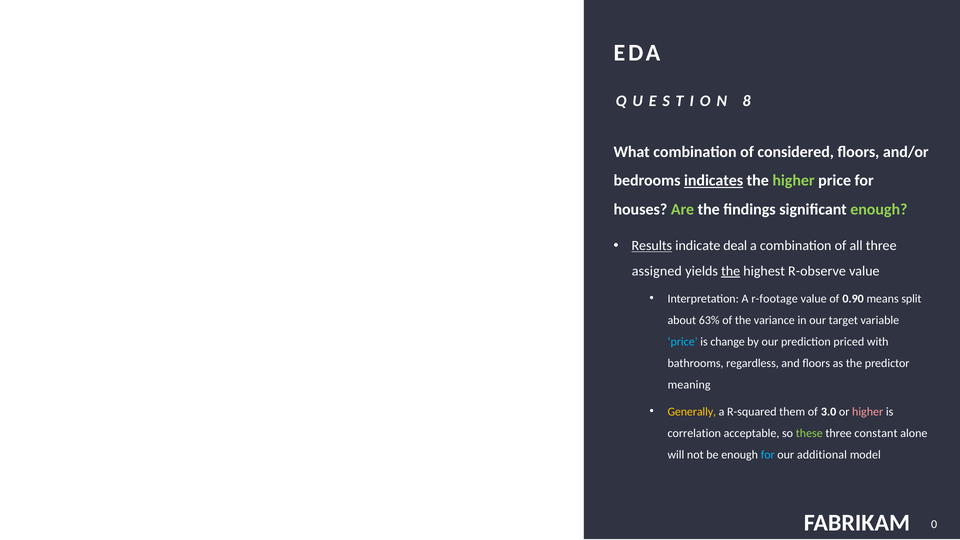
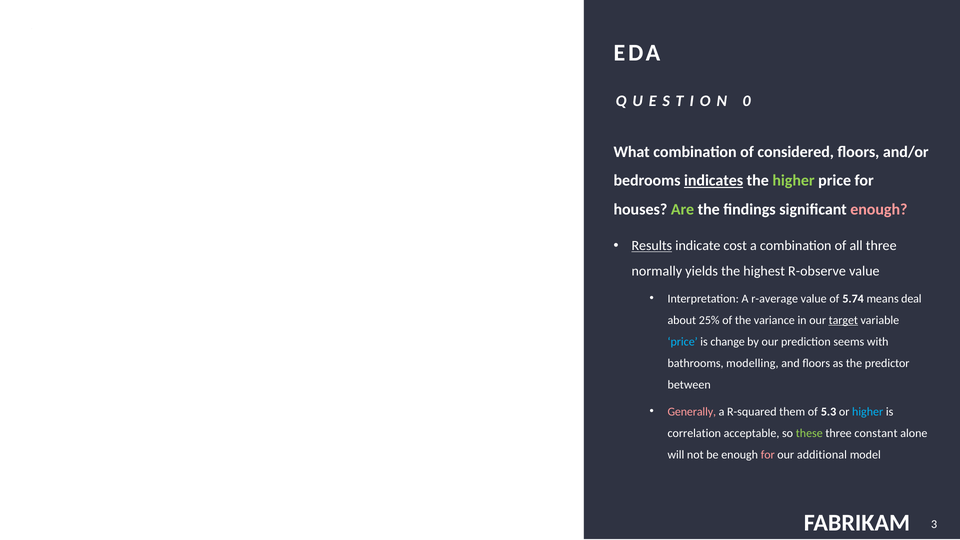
8: 8 -> 0 (747, 101)
enough colour: light green -> pink (879, 209)
deal: deal -> cost (735, 246)
assigned: assigned -> normally (657, 271)
the underline: present -> none (731, 271)
r-footage: r-footage -> r-average (775, 299)
0.90: 0.90 -> 5.74 (853, 299)
split: split -> deal (911, 299)
63%: 63% -> 25% (709, 320)
target underline: none -> present (843, 320)
priced: priced -> seems (849, 342)
regardless: regardless -> modelling (752, 363)
meaning: meaning -> between (689, 385)
Generally colour: yellow -> pink (692, 412)
3.0: 3.0 -> 5.3 (829, 412)
higher colour: pink -> light blue (868, 412)
for colour: light blue -> pink (768, 455)
0: 0 -> 3 (934, 524)
